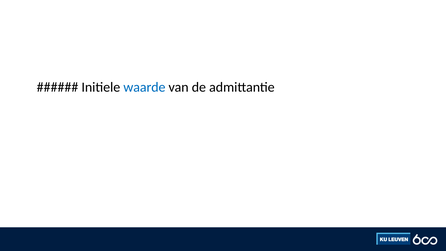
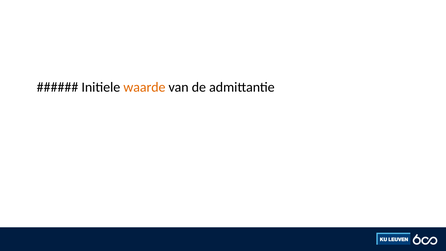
waarde colour: blue -> orange (144, 87)
